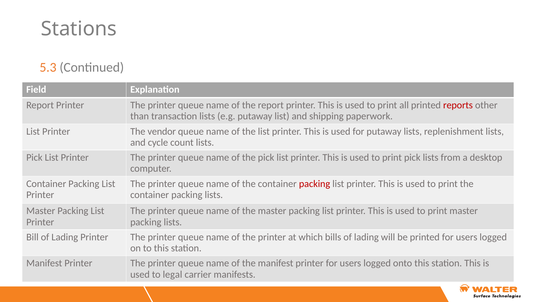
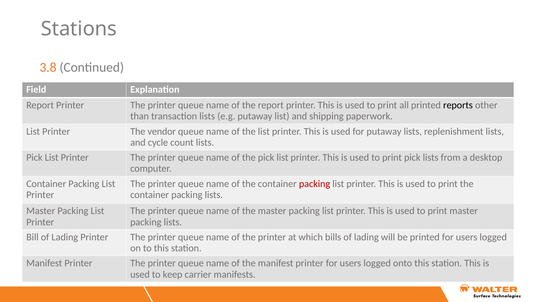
5.3: 5.3 -> 3.8 (48, 67)
reports colour: red -> black (458, 105)
legal: legal -> keep (173, 274)
